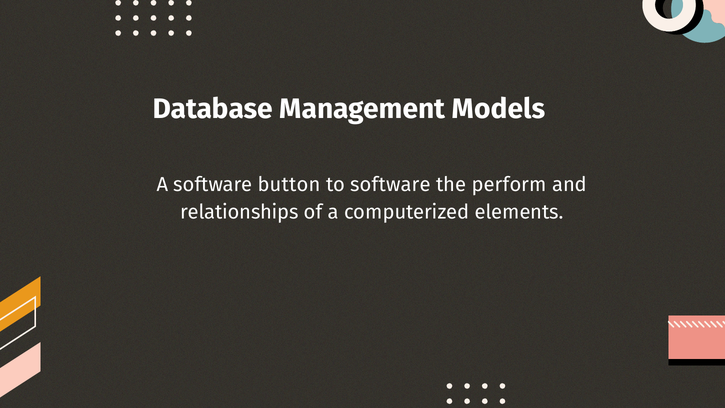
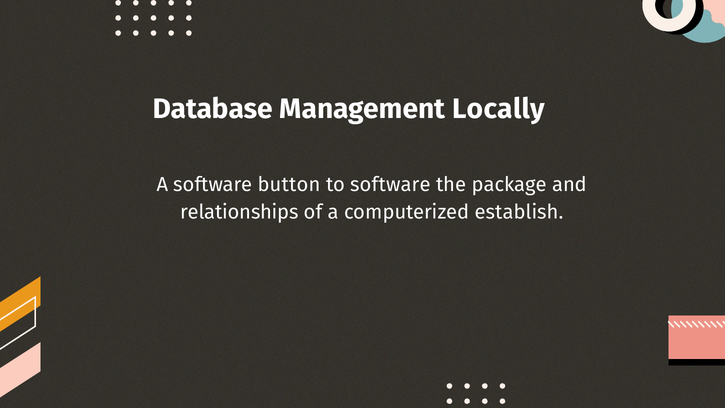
Models: Models -> Locally (499, 109)
perform: perform -> package (509, 184)
elements: elements -> establish (519, 212)
